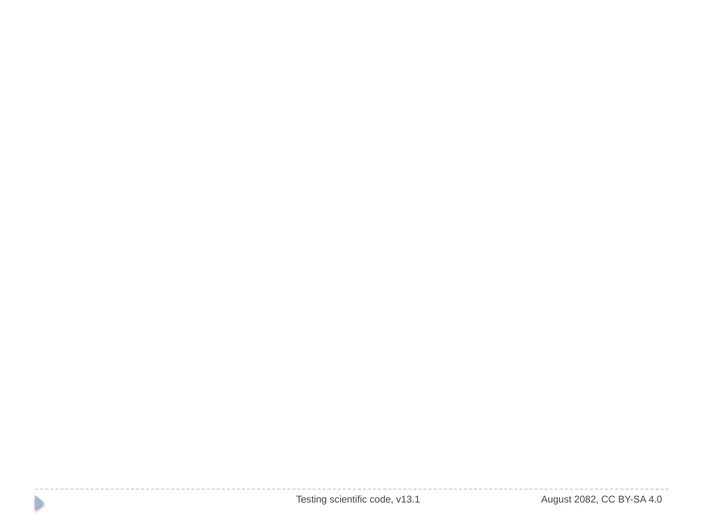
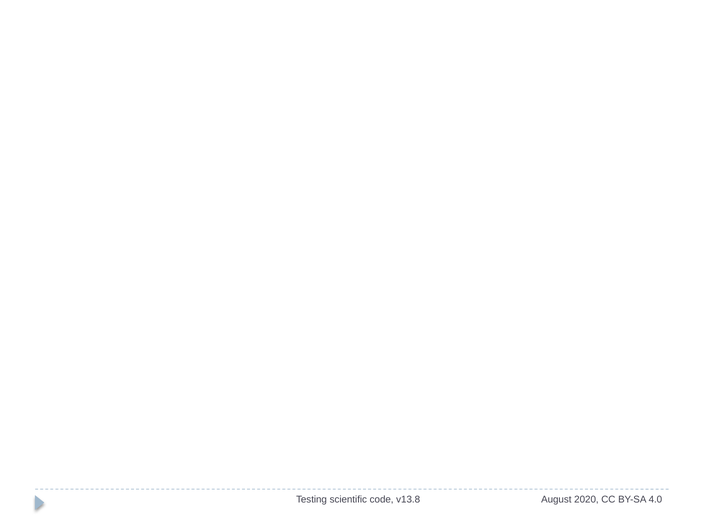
v13.1: v13.1 -> v13.8 (408, 499)
2082: 2082 -> 2020 (586, 499)
